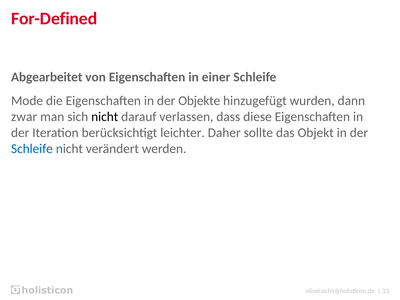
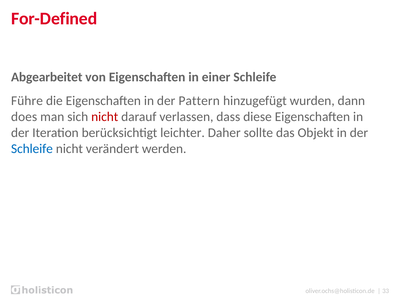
Mode: Mode -> Führe (27, 101)
Objekte: Objekte -> Pattern (199, 101)
zwar: zwar -> does (24, 117)
nicht colour: black -> red (105, 117)
